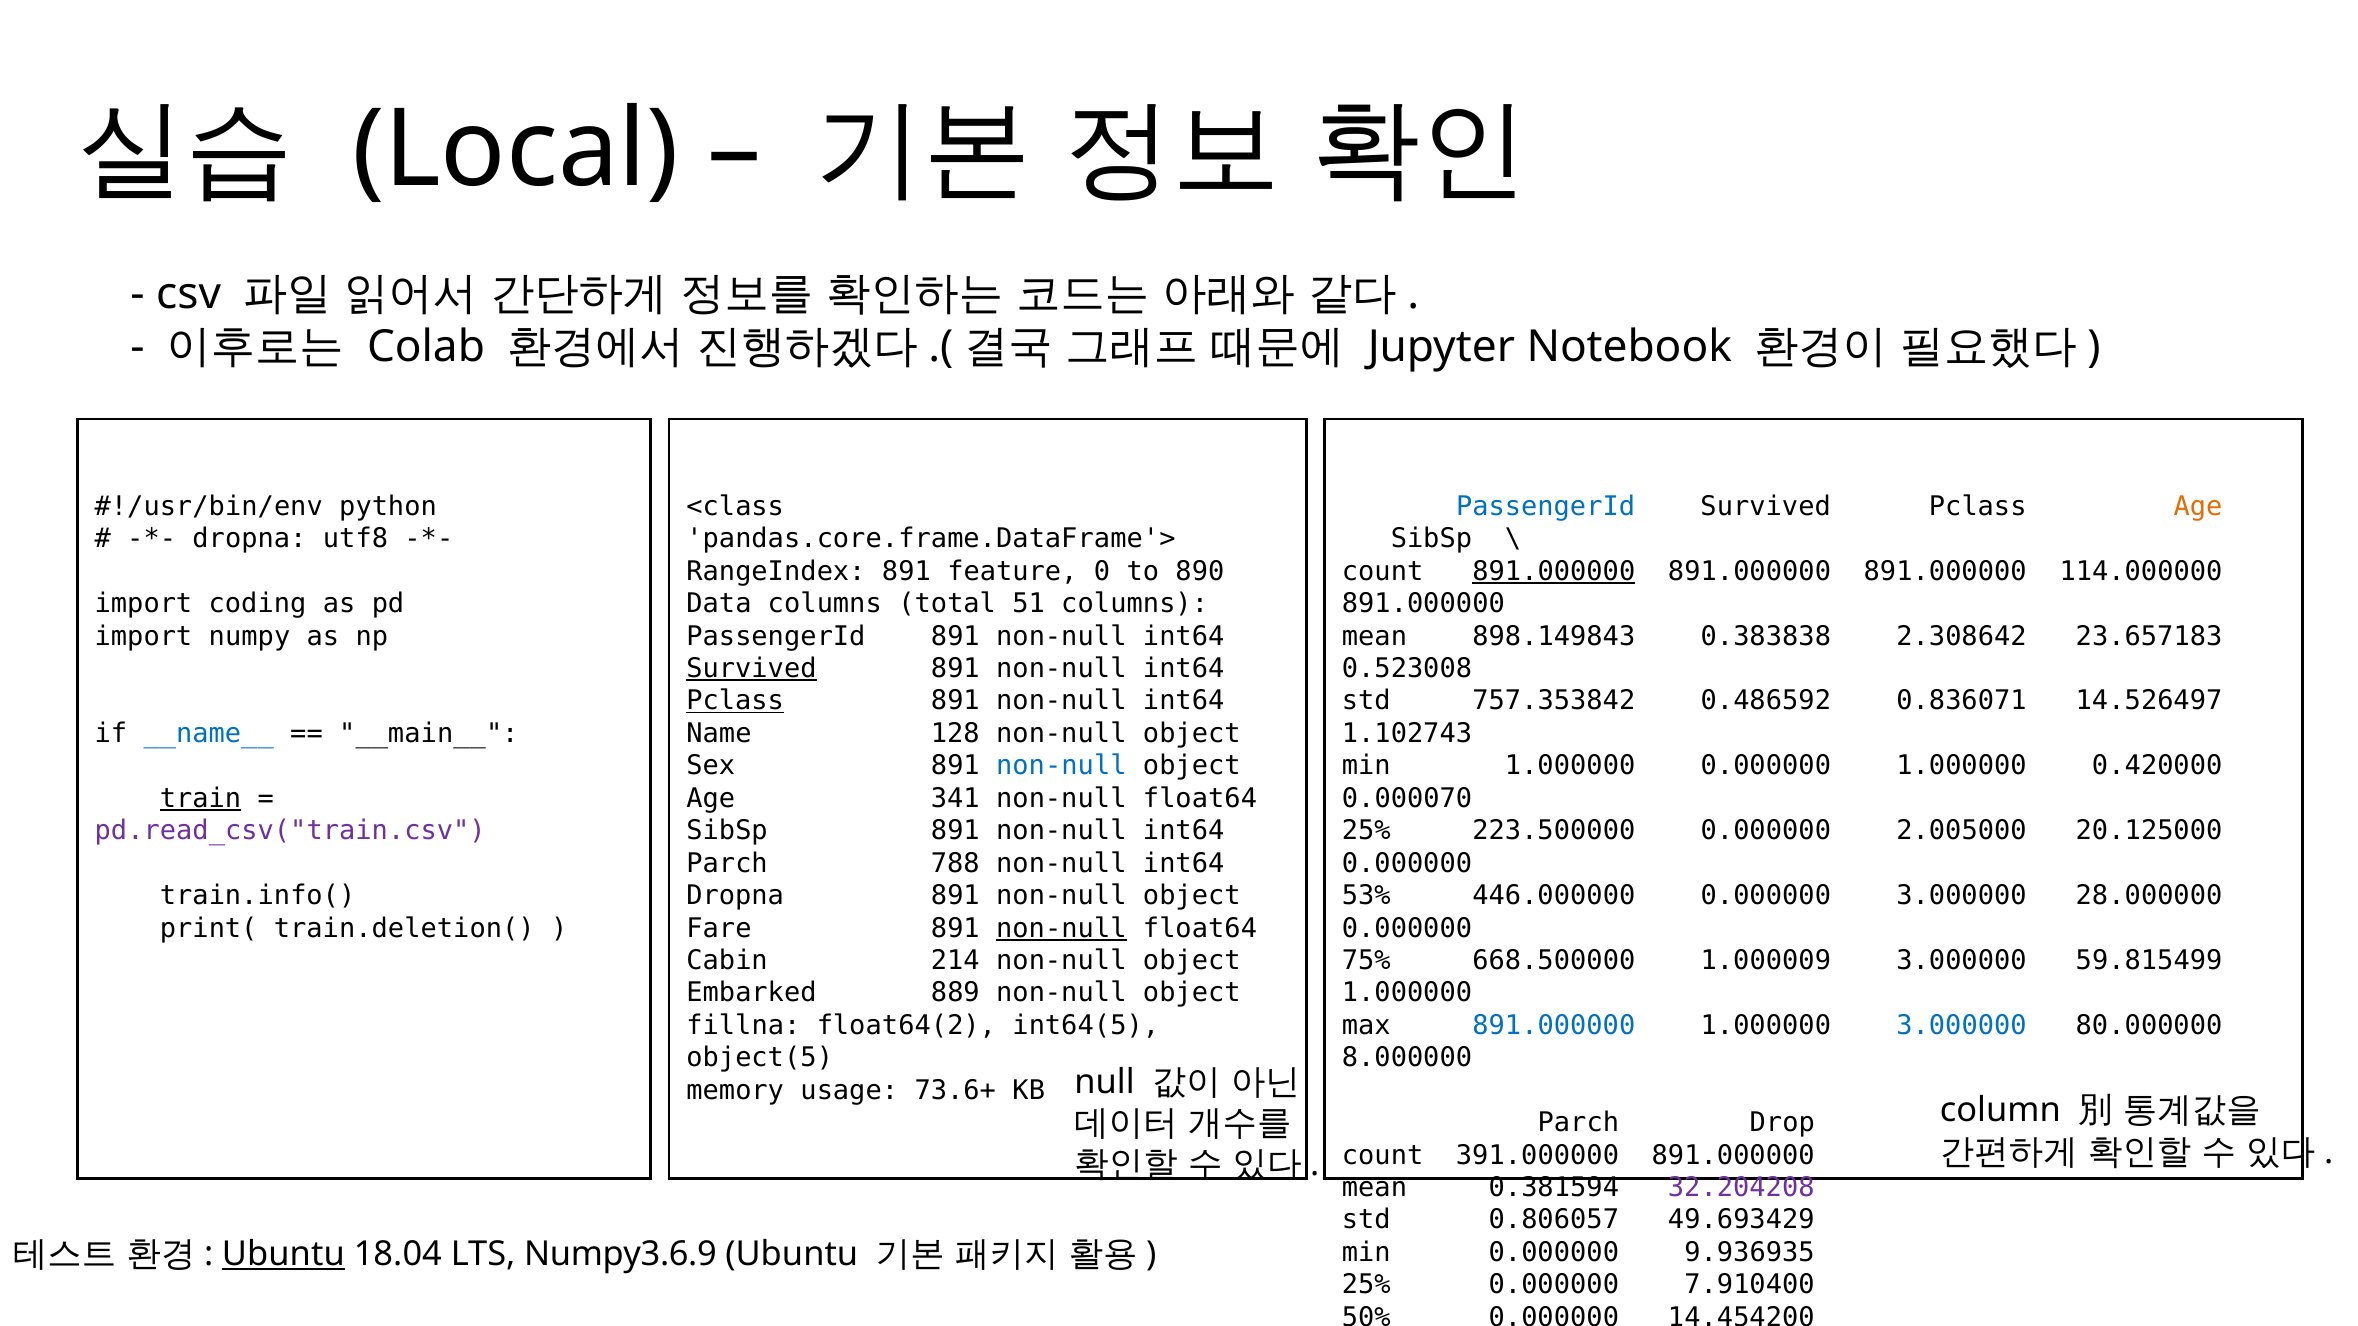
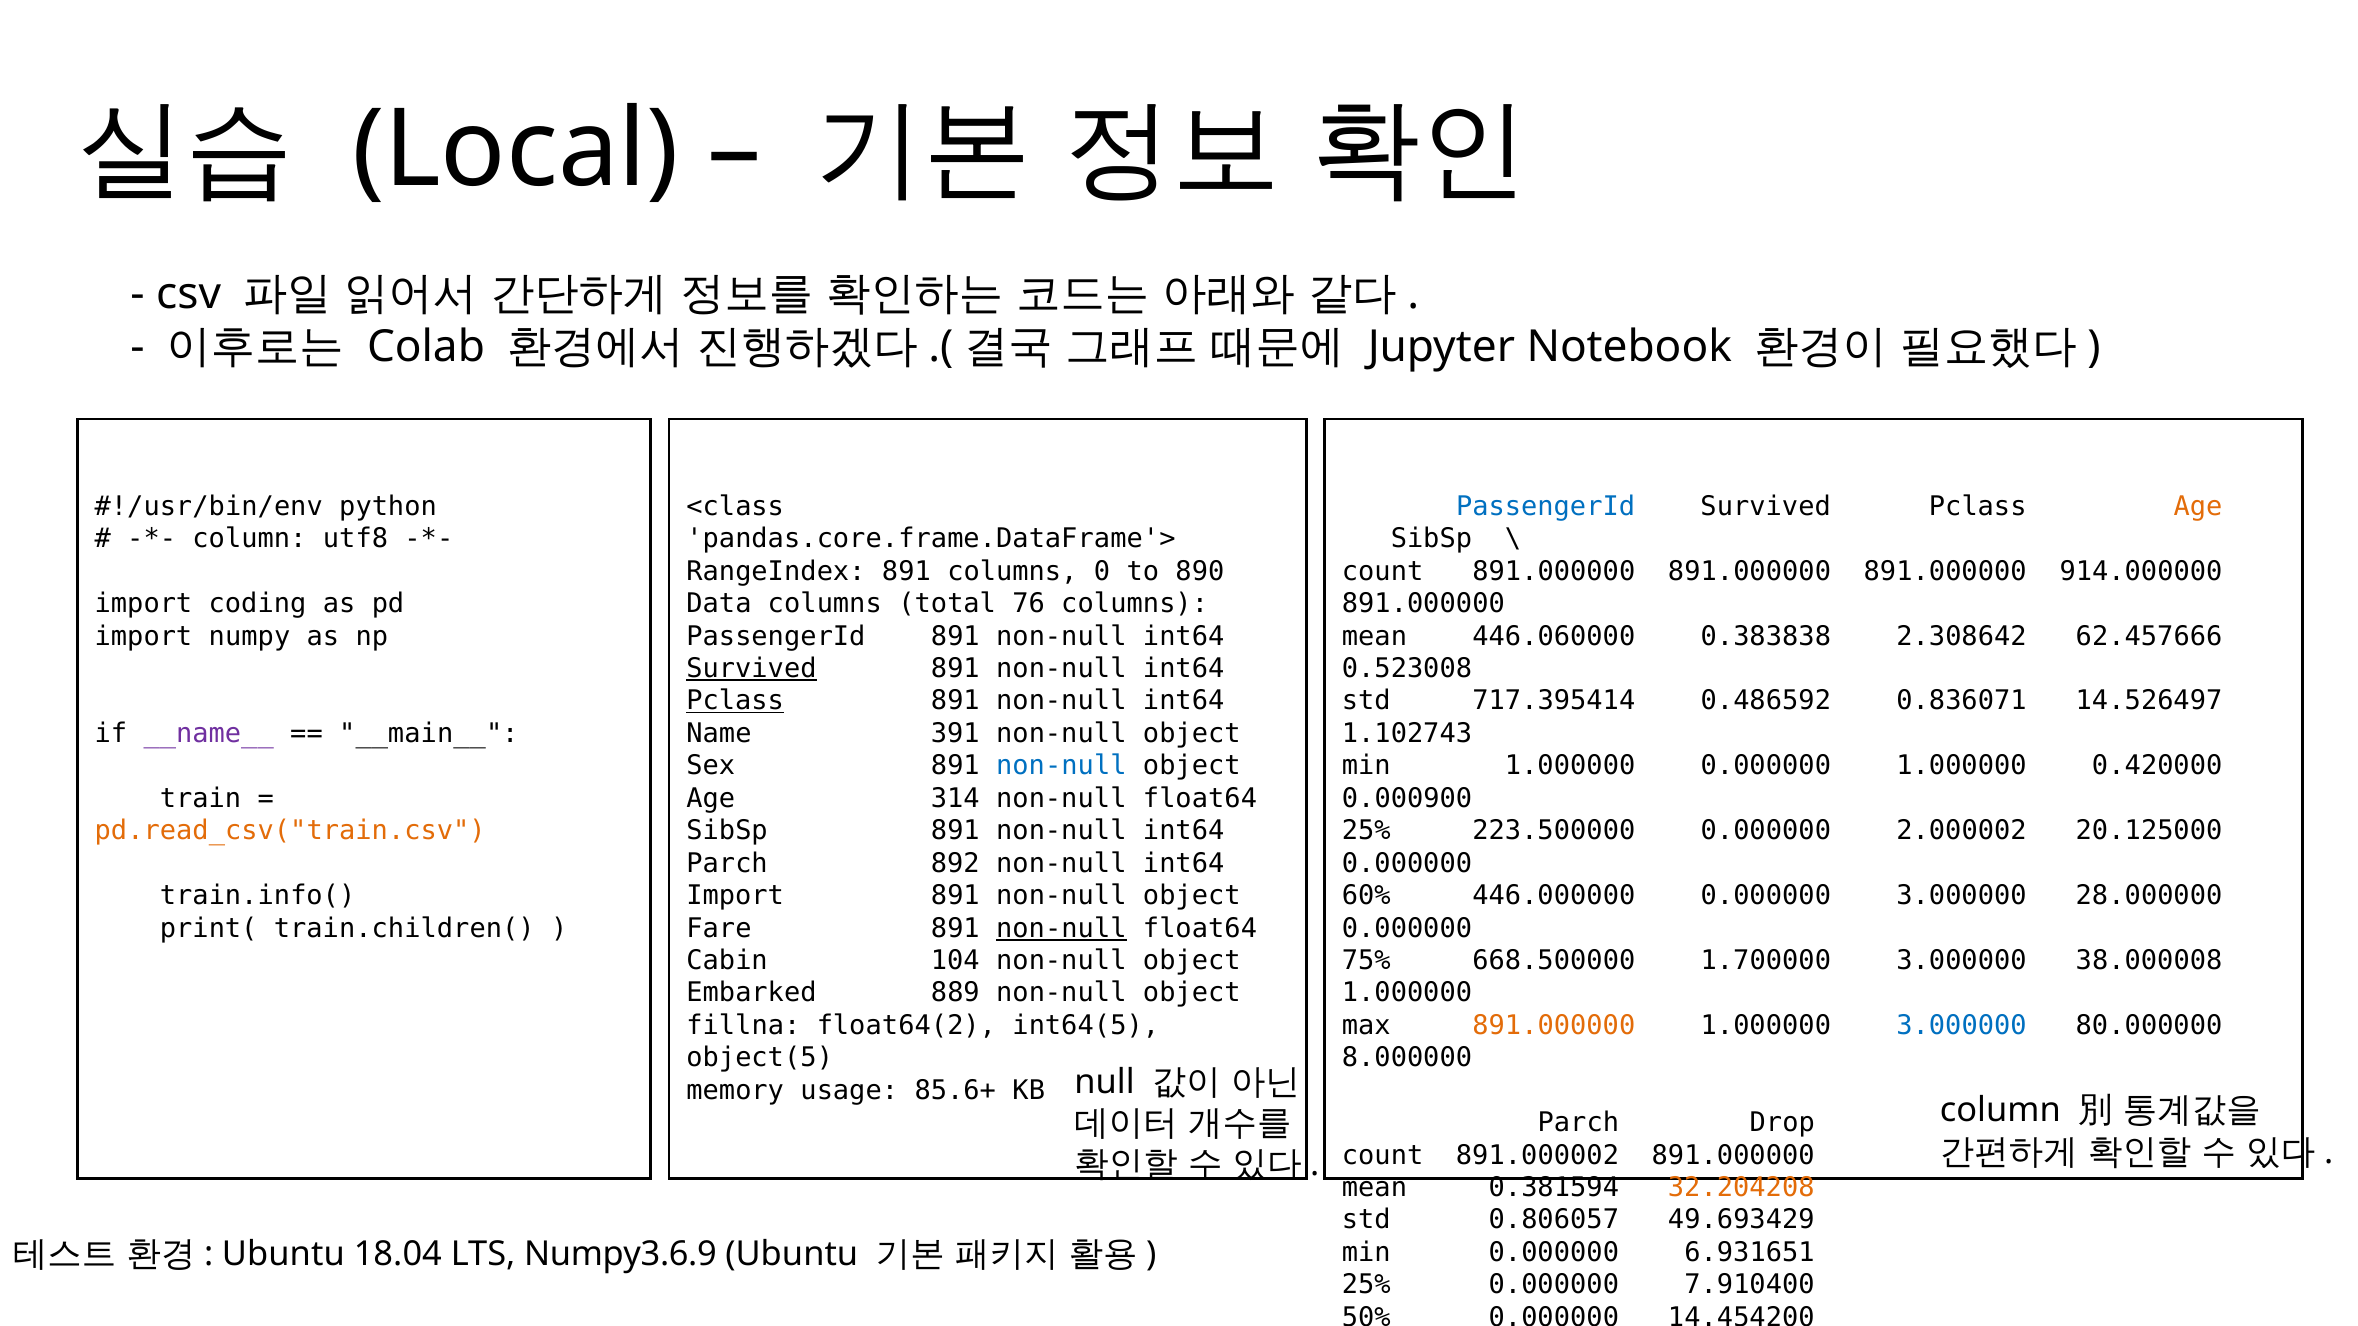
dropna: dropna -> column (249, 539)
891 feature: feature -> columns (1012, 571)
891.000000 underline: present -> none (1554, 571)
114.000000: 114.000000 -> 914.000000 (2141, 571)
51: 51 -> 76 (1029, 604)
898.149843: 898.149843 -> 446.060000 (1554, 636)
23.657183: 23.657183 -> 62.457666 (2149, 636)
757.353842: 757.353842 -> 717.395414 (1554, 701)
__name__ colour: blue -> purple (209, 734)
128: 128 -> 391 (955, 734)
train underline: present -> none (201, 799)
341: 341 -> 314 (955, 799)
0.000070: 0.000070 -> 0.000900 (1407, 799)
pd.read_csv("train.csv colour: purple -> orange (290, 831)
2.005000: 2.005000 -> 2.000002 (1962, 831)
788: 788 -> 892 (955, 863)
Dropna: Dropna -> Import (735, 896)
53%: 53% -> 60% (1366, 896)
train.deletion(: train.deletion( -> train.children( (404, 928)
214: 214 -> 104 (955, 961)
1.000009: 1.000009 -> 1.700000 (1766, 961)
59.815499: 59.815499 -> 38.000008 (2149, 961)
891.000000 colour: blue -> orange (1554, 1026)
73.6+: 73.6+ -> 85.6+ (955, 1091)
391.000000: 391.000000 -> 891.000002 (1537, 1155)
32.204208 colour: purple -> orange (1741, 1188)
9.936935: 9.936935 -> 6.931651 (1750, 1253)
Ubuntu underline: present -> none (283, 1255)
